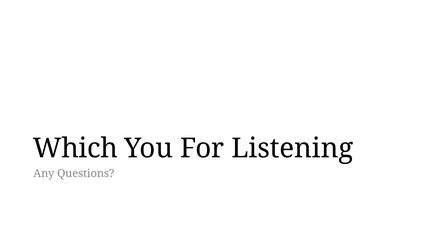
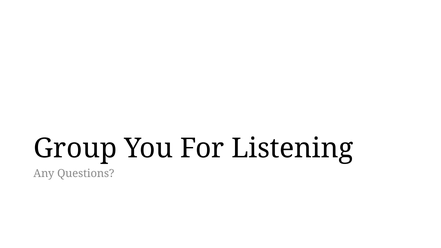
Which: Which -> Group (75, 148)
